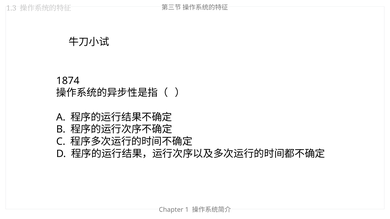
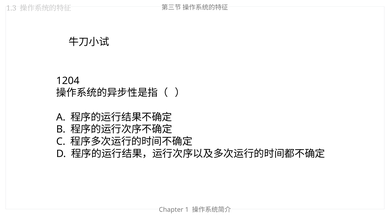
1874: 1874 -> 1204 (68, 81)
